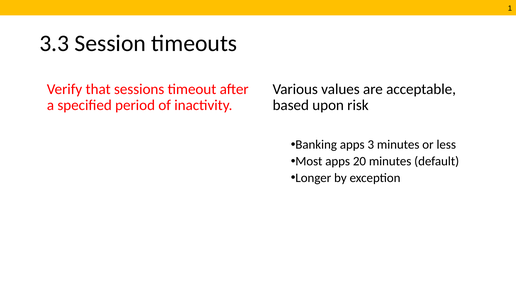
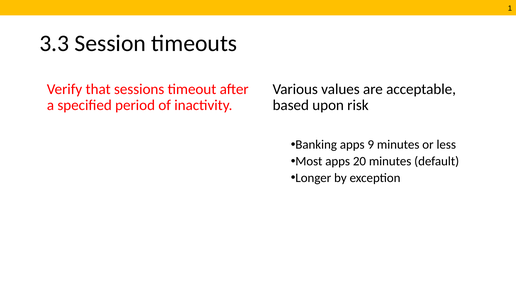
3: 3 -> 9 (371, 145)
